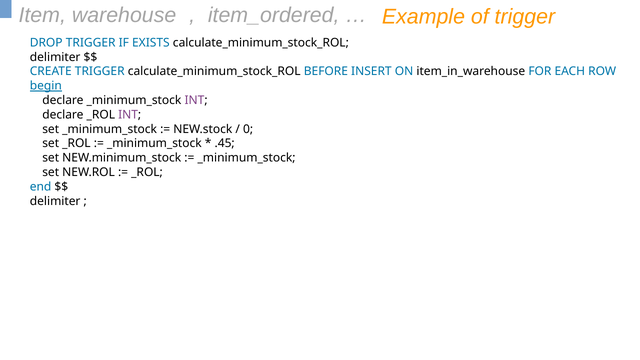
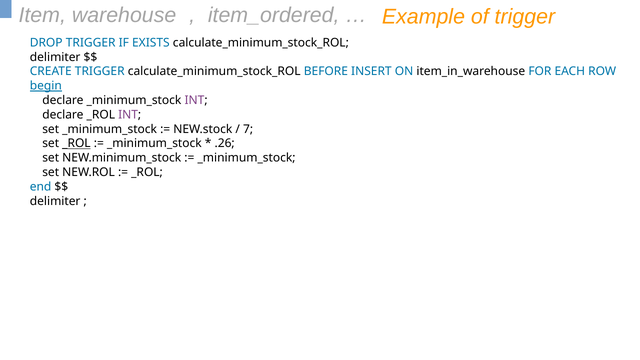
0: 0 -> 7 (248, 129)
_ROL underline: none -> present (76, 144)
.45: .45 -> .26 (225, 144)
